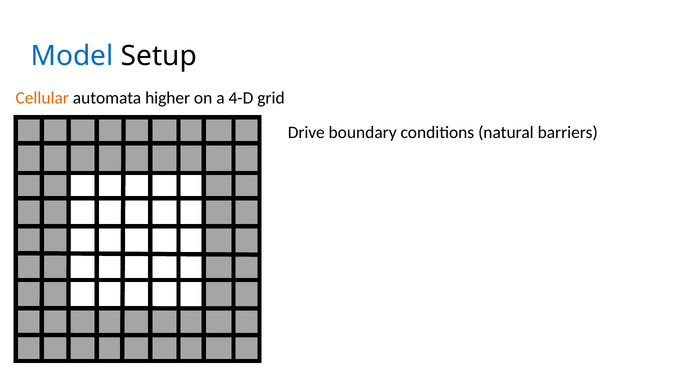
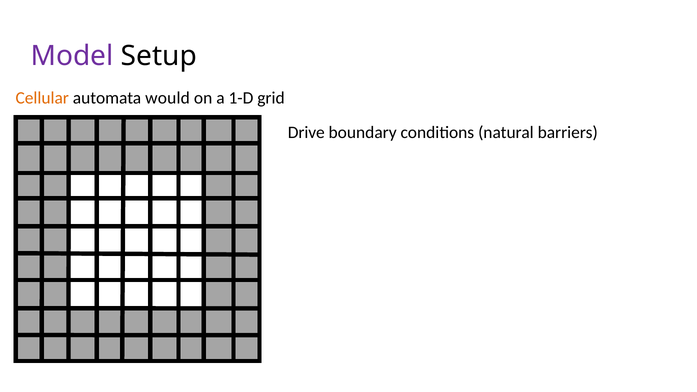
Model colour: blue -> purple (72, 56)
higher: higher -> would (168, 98)
4-D: 4-D -> 1-D (241, 98)
